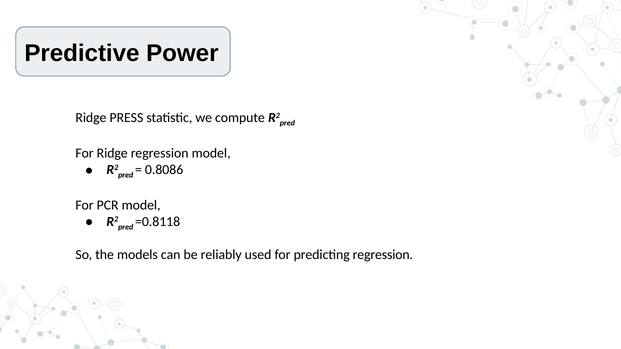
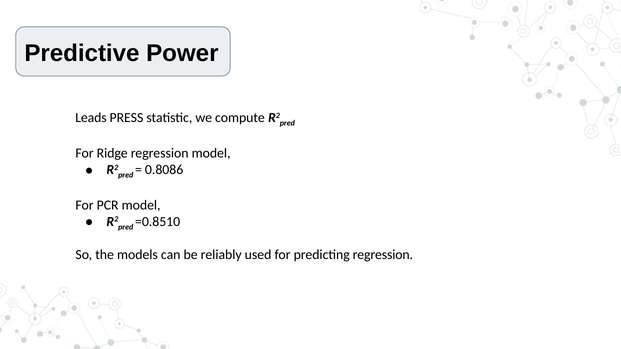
Ridge: Ridge -> Leads (91, 118)
=0.8118: =0.8118 -> =0.8510 (158, 222)
